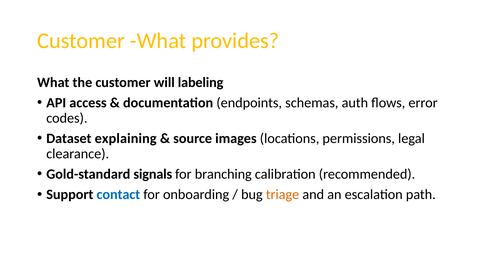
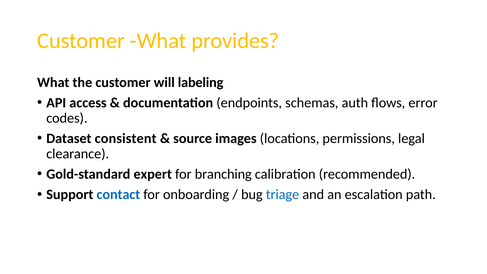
explaining: explaining -> consistent (126, 138)
signals: signals -> expert (153, 174)
triage colour: orange -> blue (283, 195)
